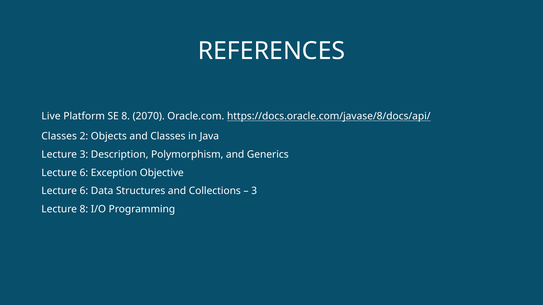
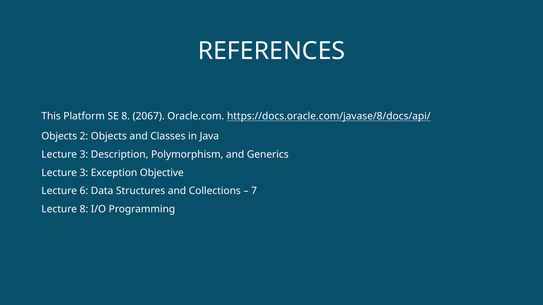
Live: Live -> This (51, 116)
2070: 2070 -> 2067 (149, 116)
Classes: Classes -> Objects (59, 136)
6: 6 -> 3 (84, 173)
3: 3 -> 7 (254, 191)
